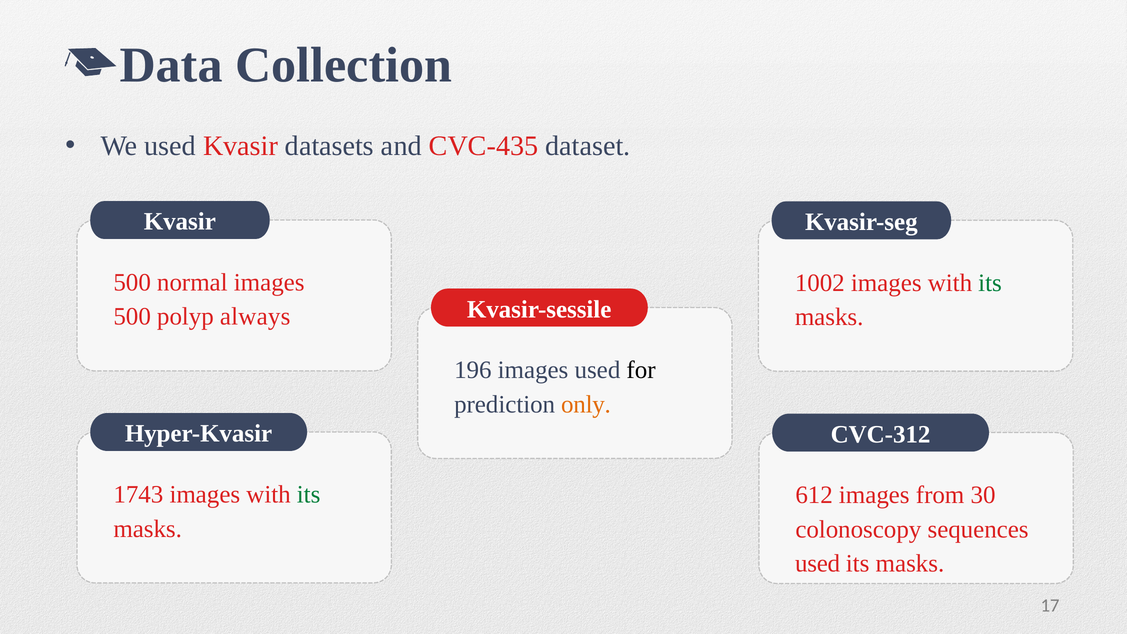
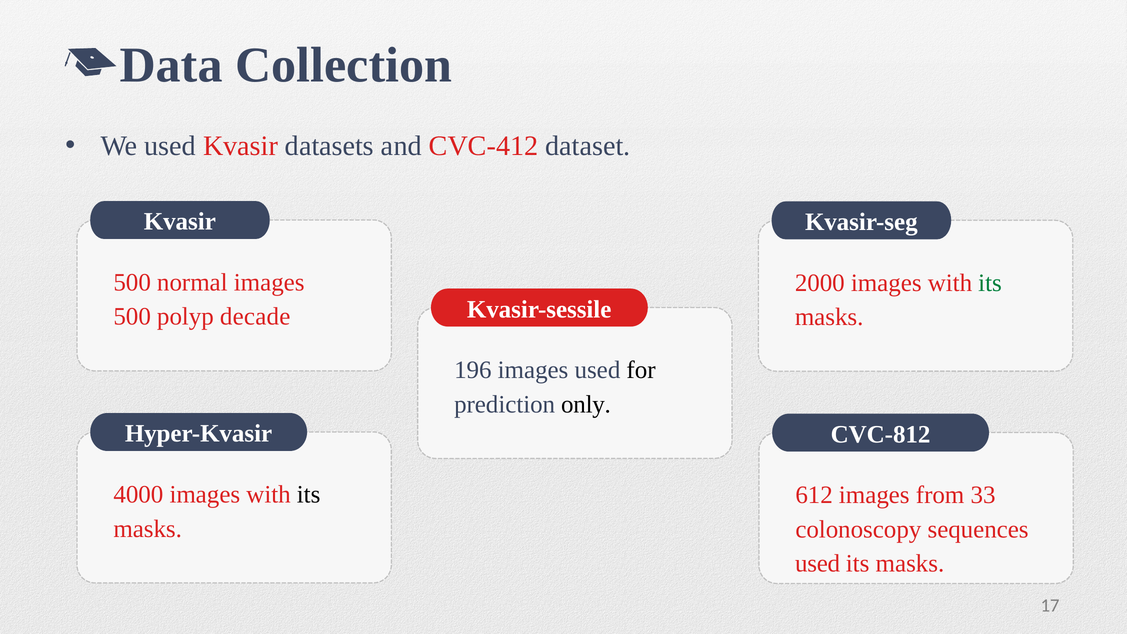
CVC-435: CVC-435 -> CVC-412 (484, 146)
1002: 1002 -> 2000 (820, 283)
always: always -> decade (255, 317)
only colour: orange -> black (586, 404)
CVC-312: CVC-312 -> CVC-812 (881, 434)
1743: 1743 -> 4000 (138, 495)
its colour: green -> black (309, 495)
30: 30 -> 33 (983, 495)
